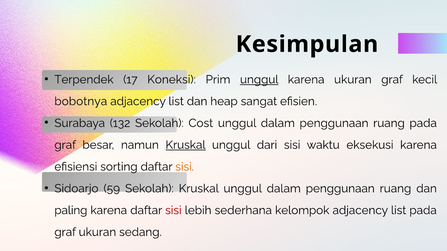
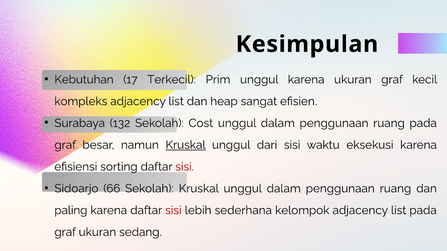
Terpendek: Terpendek -> Kebutuhan (84, 80)
Koneksi: Koneksi -> Terkecil (172, 80)
unggul underline: present -> none (259, 80)
bobotnya: bobotnya -> kompleks (81, 101)
sisi colour: orange -> red (185, 167)
59: 59 -> 66 (112, 189)
